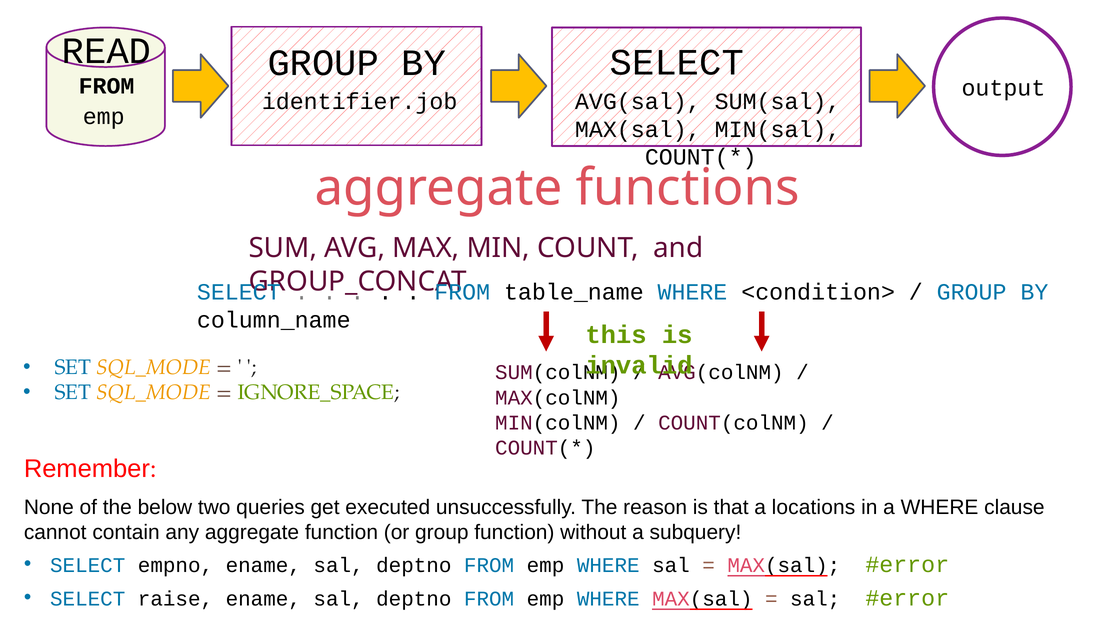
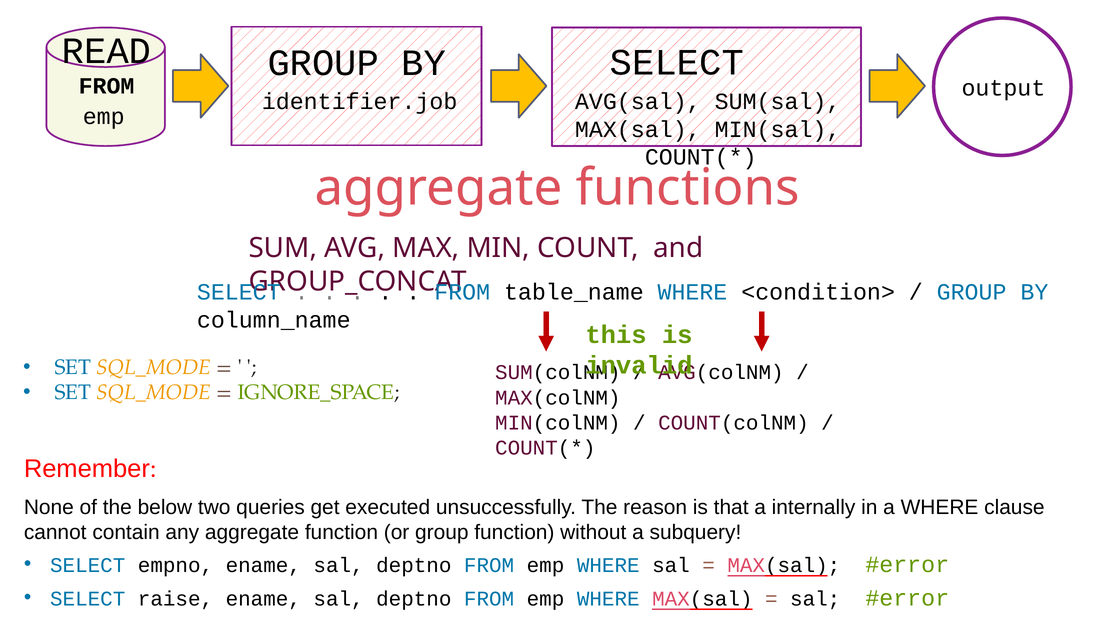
locations: locations -> internally (814, 508)
